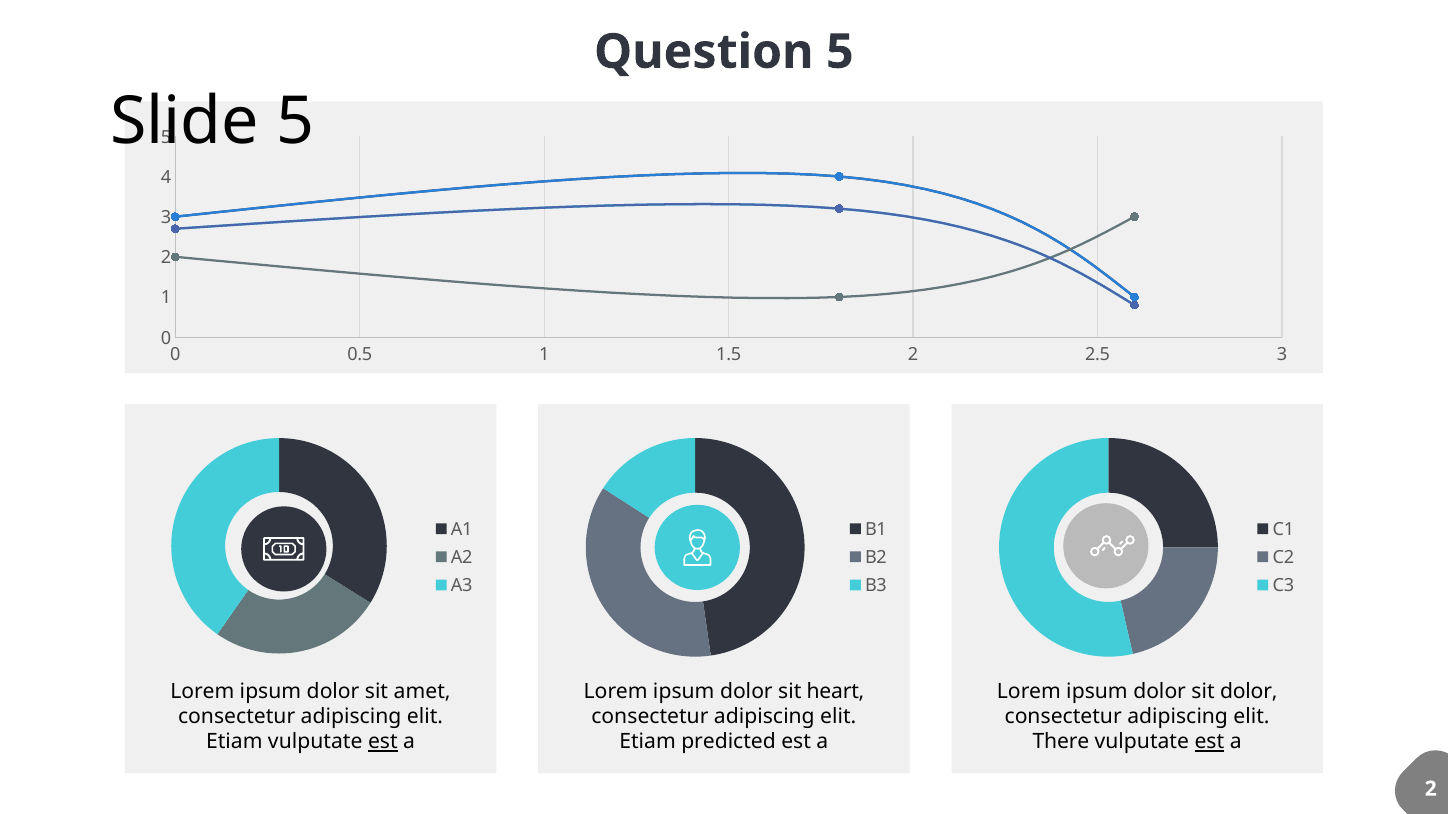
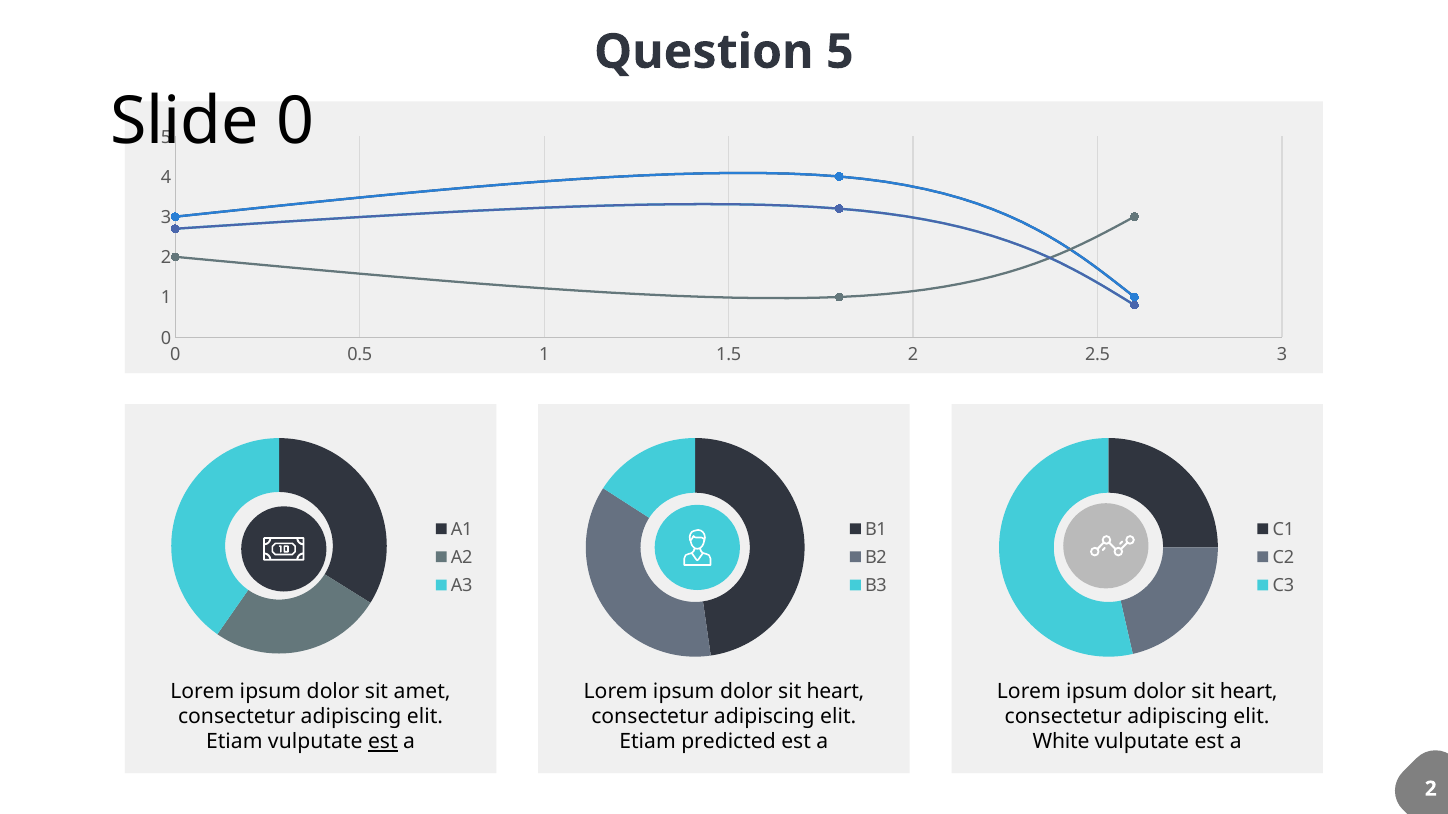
5: 5 -> 0 (295, 122)
dolor: dolor -> heart (1249, 692)
There: There -> White (1061, 742)
est underline: present -> none (1209, 742)
